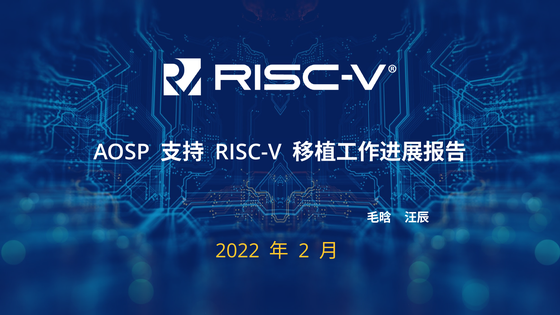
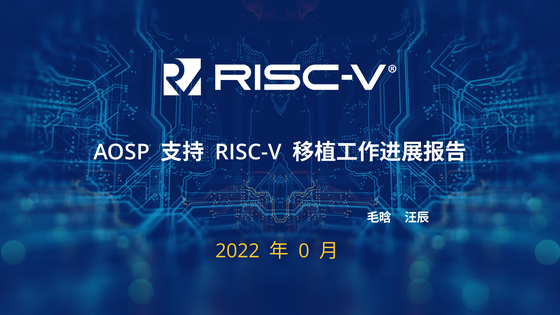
2: 2 -> 0 (304, 251)
